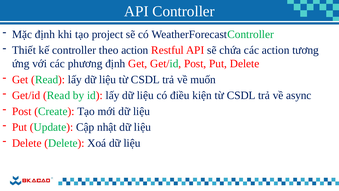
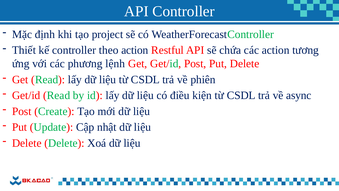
phương định: định -> lệnh (115, 64)
muốn: muốn -> phiên (203, 79)
